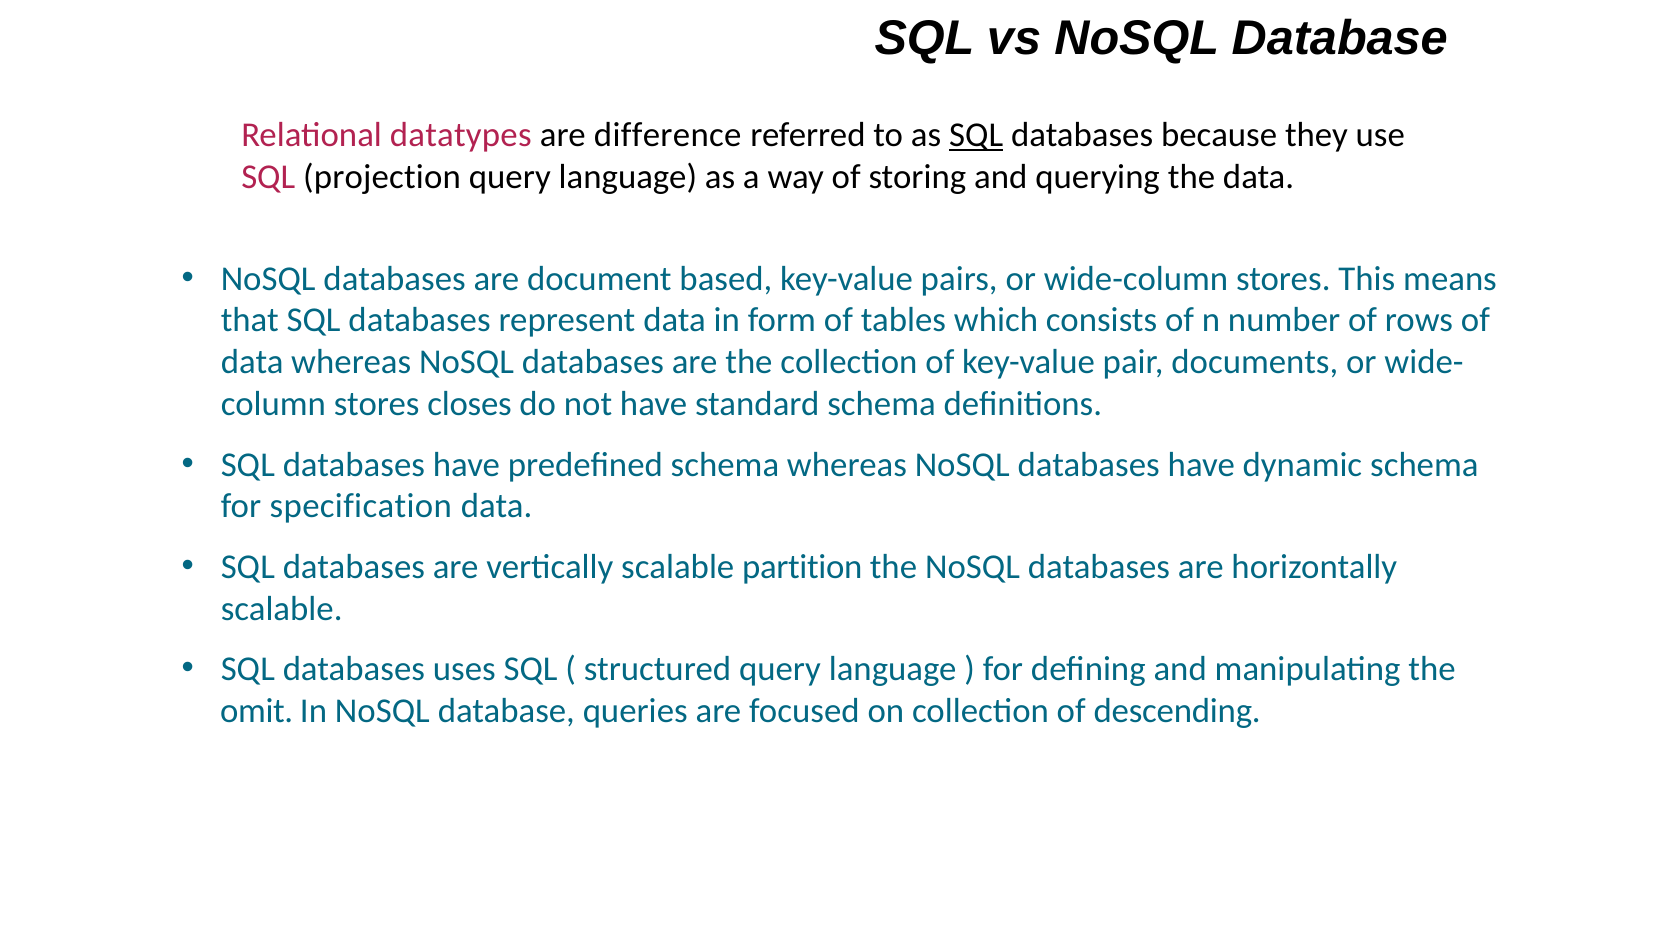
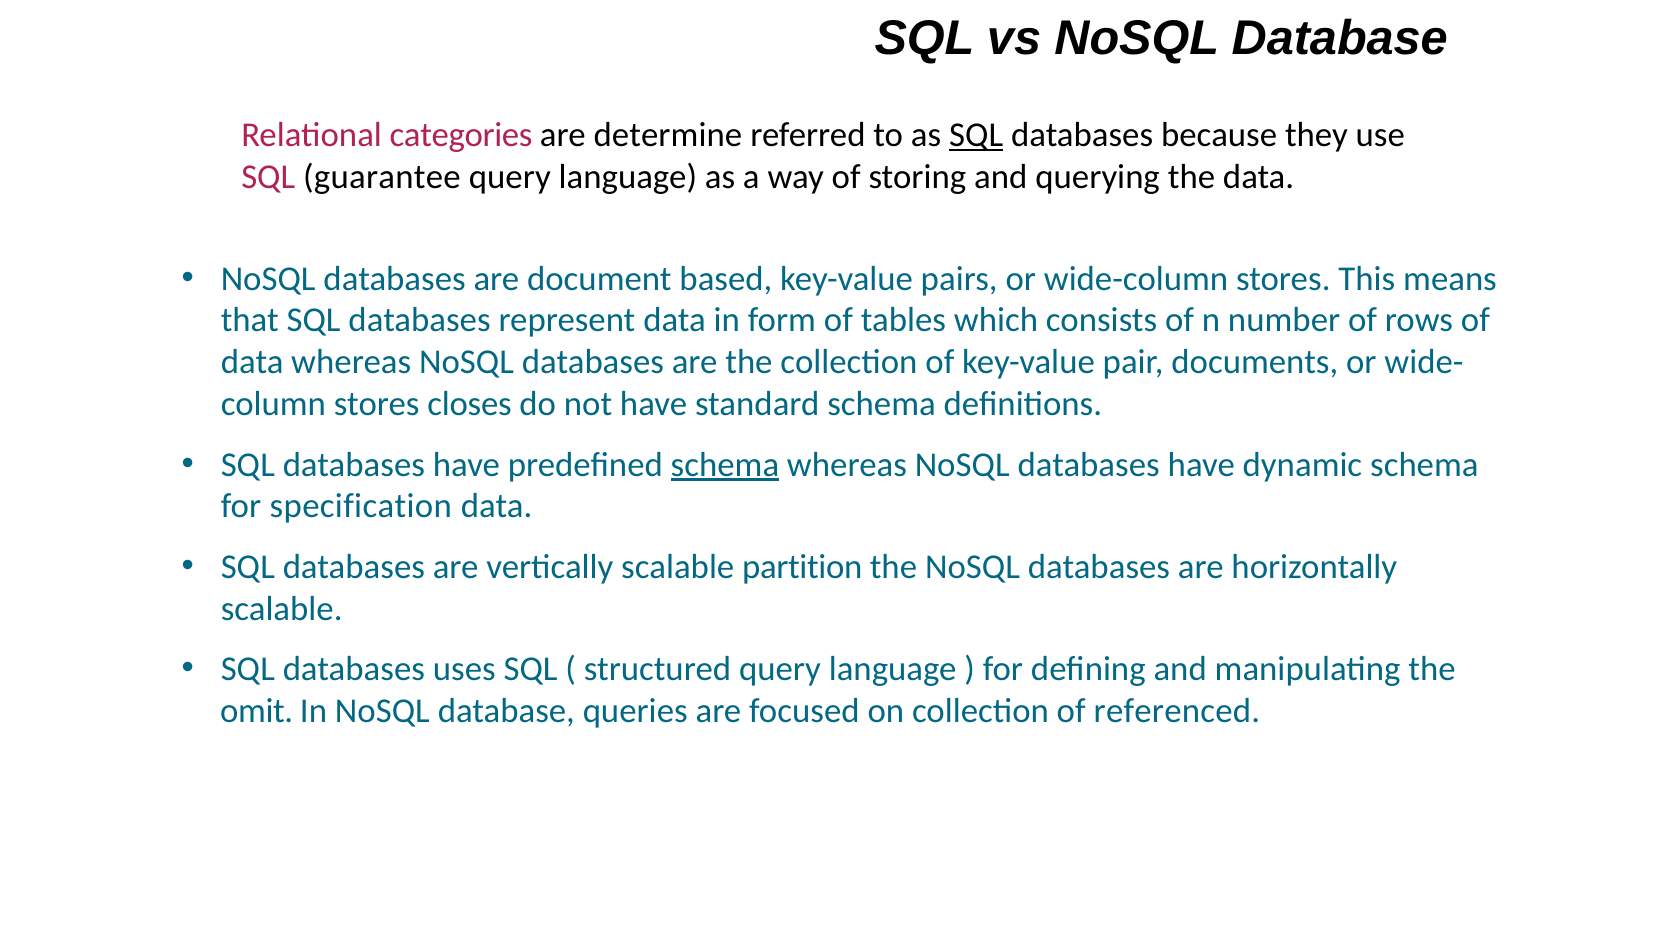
datatypes: datatypes -> categories (461, 135)
difference: difference -> determine (668, 135)
projection: projection -> guarantee (382, 177)
schema underline: none -> present (725, 465)
descending: descending -> referenced (1177, 711)
